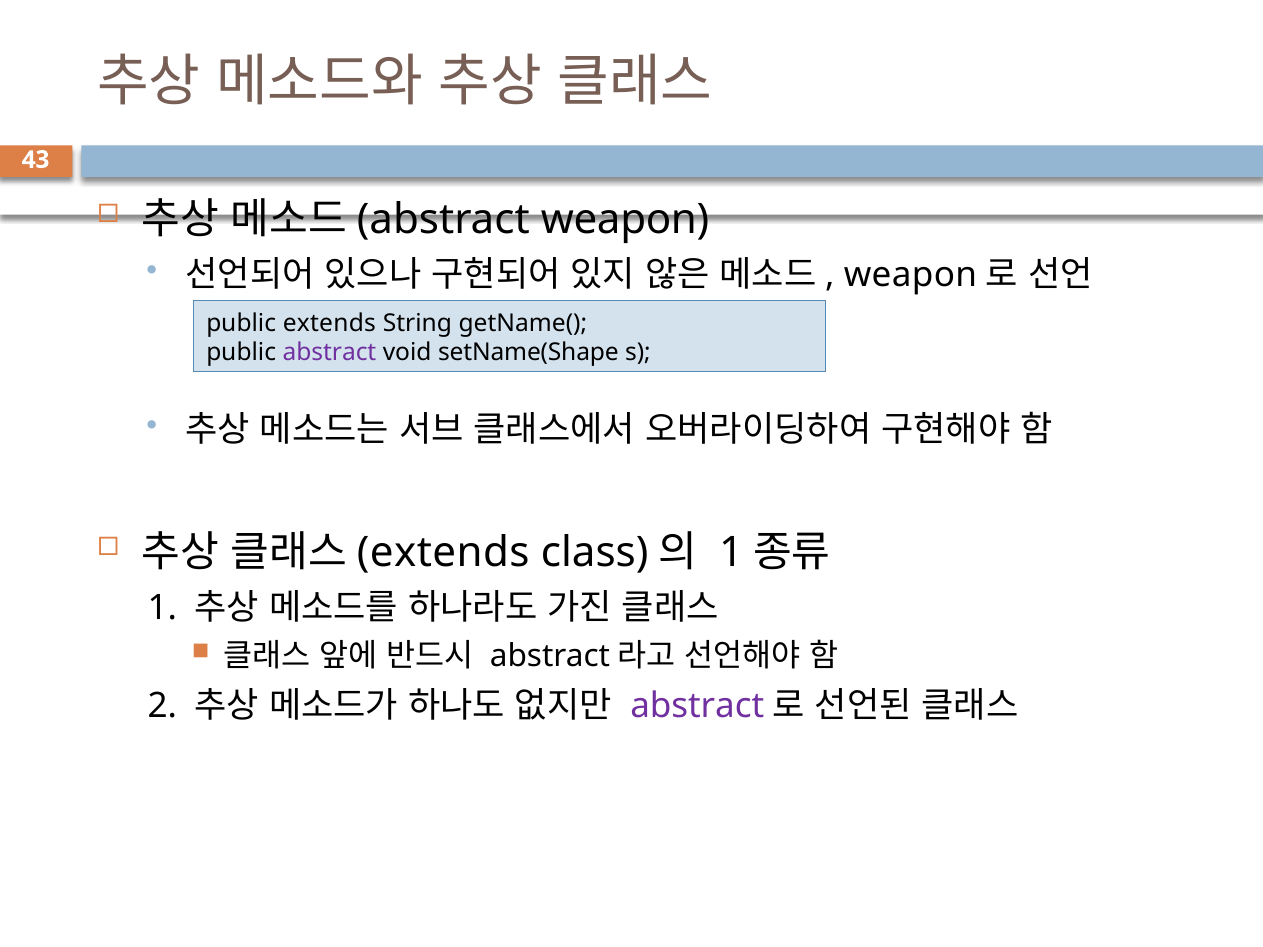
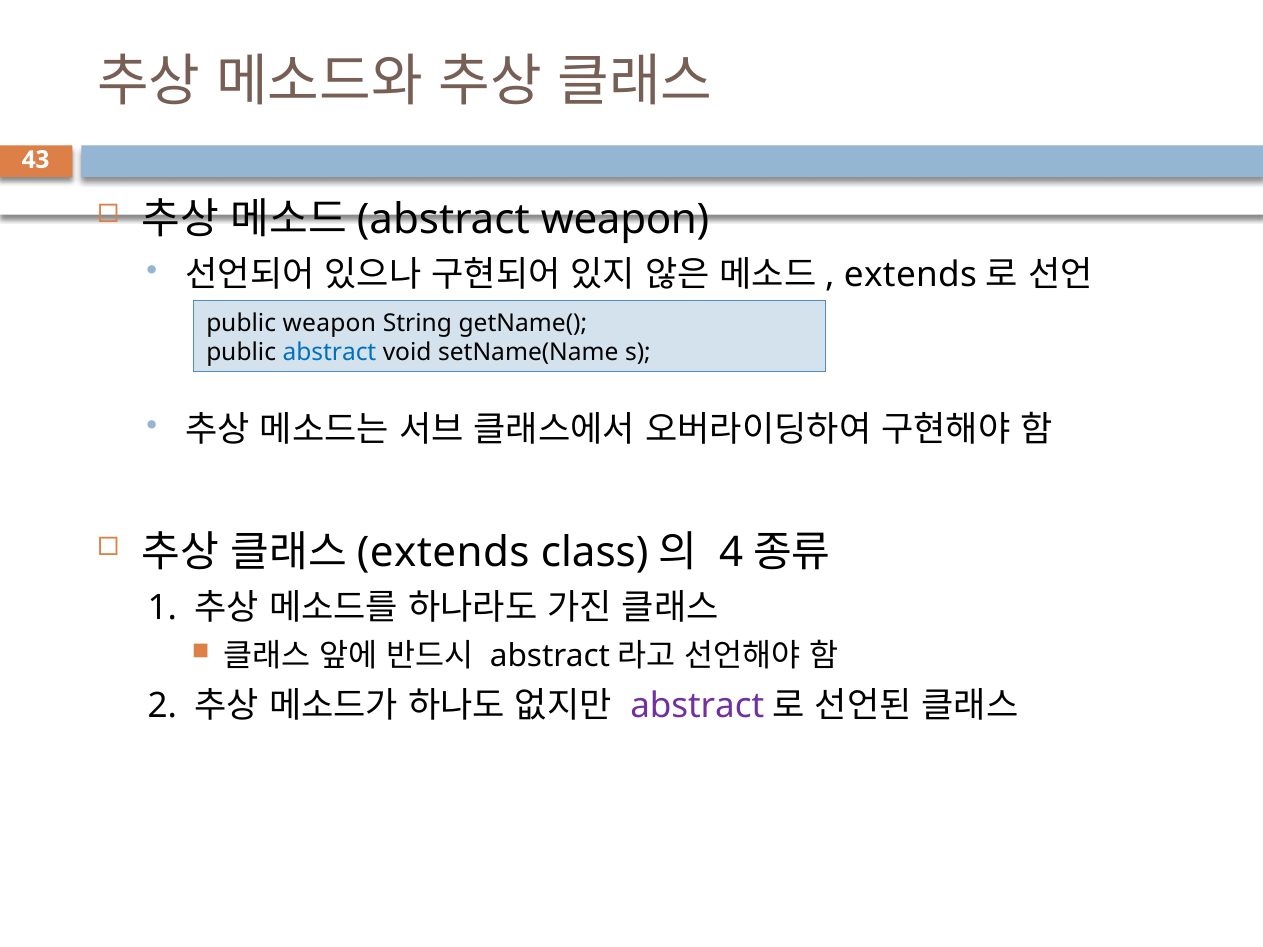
weapon: weapon -> extends (910, 275)
public extends: extends -> weapon (329, 323)
abstract colour: purple -> blue (329, 353)
setName(Shape: setName(Shape -> setName(Name (528, 353)
1: 1 -> 4 (731, 552)
